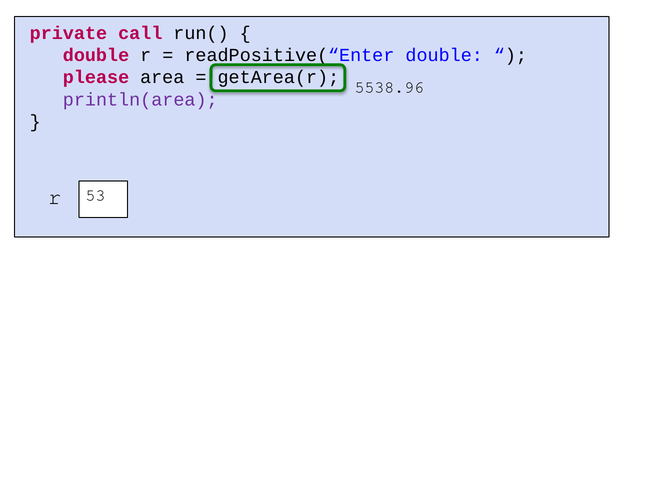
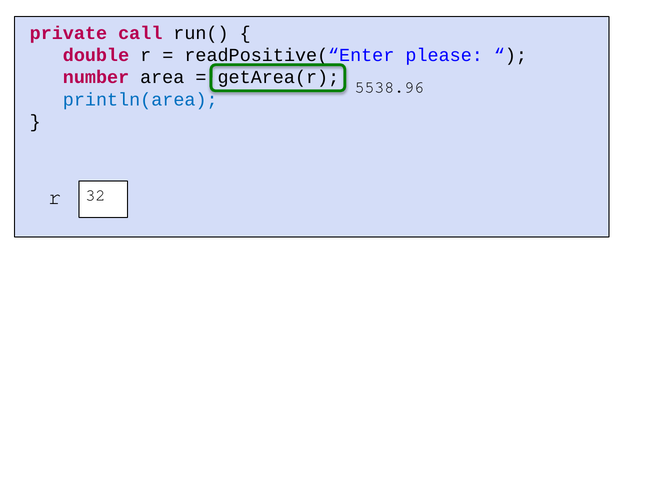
double: double -> please (444, 55)
please: please -> number (96, 77)
println(area colour: purple -> blue (140, 100)
53: 53 -> 32 (95, 196)
